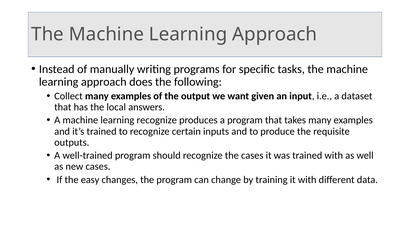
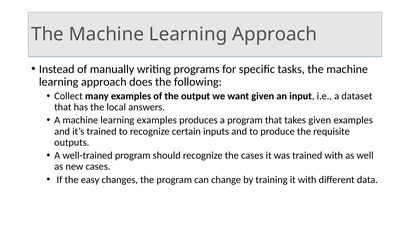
learning recognize: recognize -> examples (157, 121)
takes many: many -> given (320, 121)
